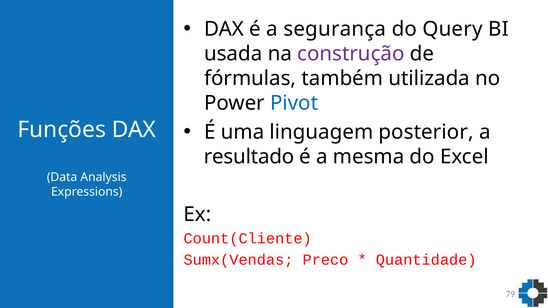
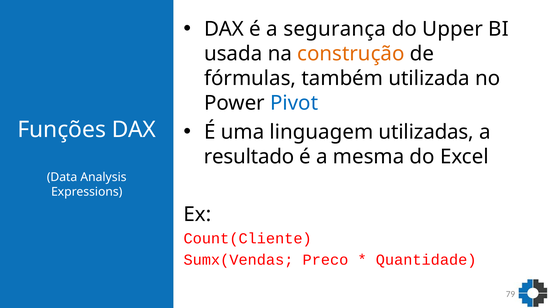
Query: Query -> Upper (453, 29)
construção colour: purple -> orange (351, 54)
posterior: posterior -> utilizadas (426, 132)
